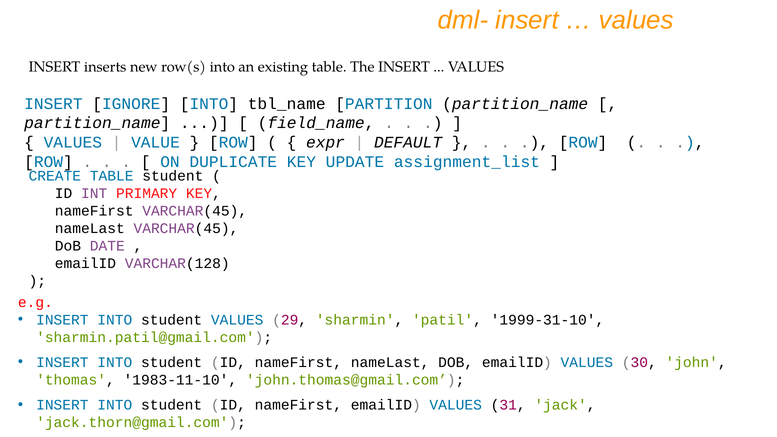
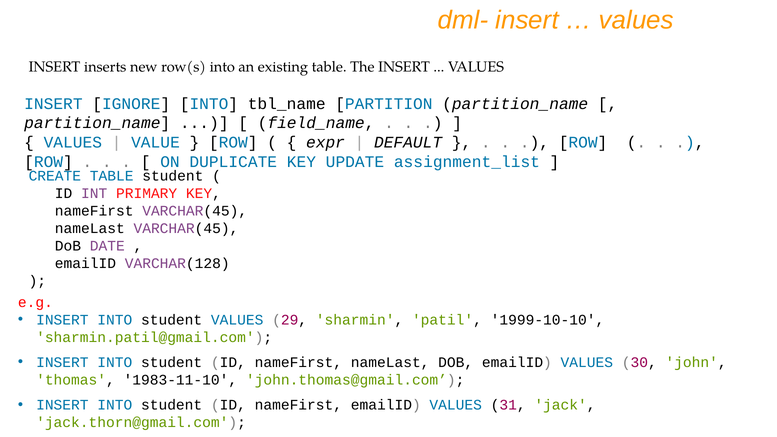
1999-31-10: 1999-31-10 -> 1999-10-10 (547, 320)
